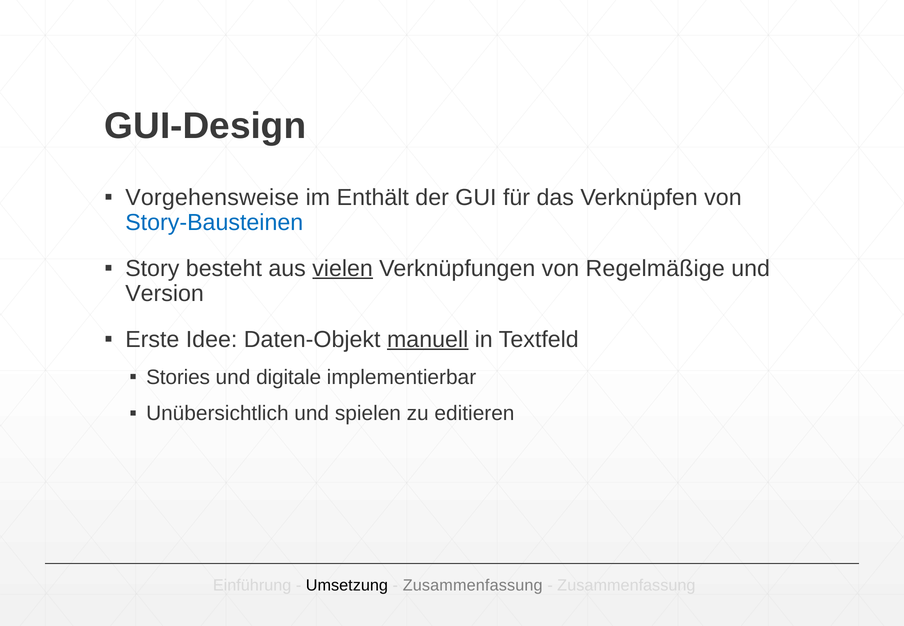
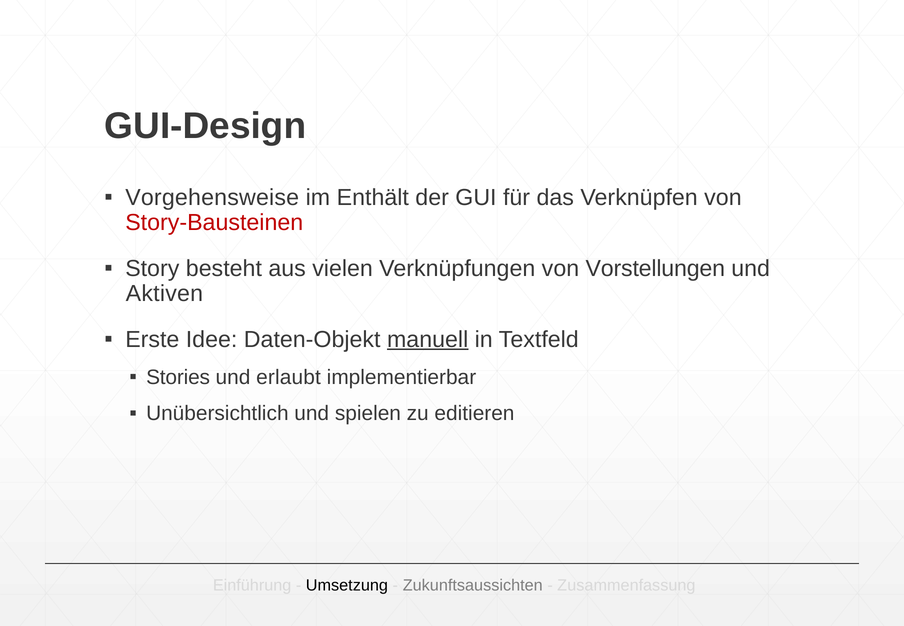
Story-Bausteinen colour: blue -> red (214, 222)
vielen underline: present -> none (343, 268)
Regelmäßige: Regelmäßige -> Vorstellungen (655, 268)
Version: Version -> Aktiven (164, 293)
digitale: digitale -> erlaubt (288, 377)
Zusammenfassung: Zusammenfassung -> Zukunftsaussichten (473, 585)
